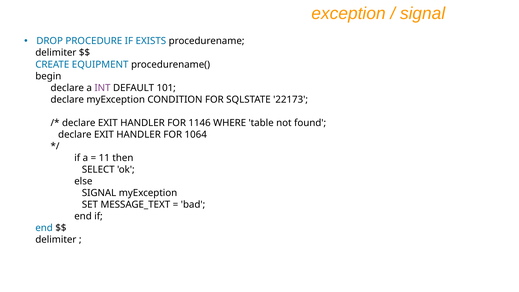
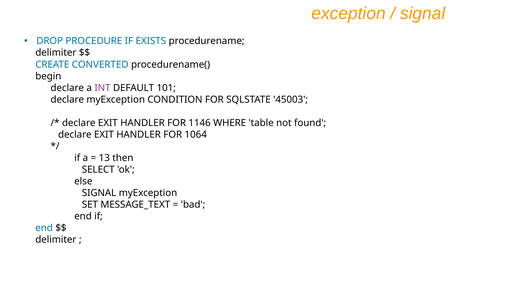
EQUIPMENT: EQUIPMENT -> CONVERTED (100, 64)
22173: 22173 -> 45003 (291, 99)
11: 11 -> 13 (104, 158)
